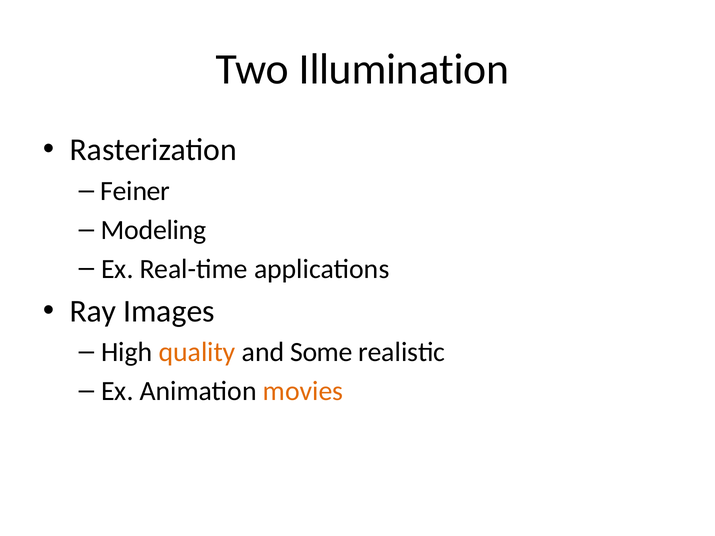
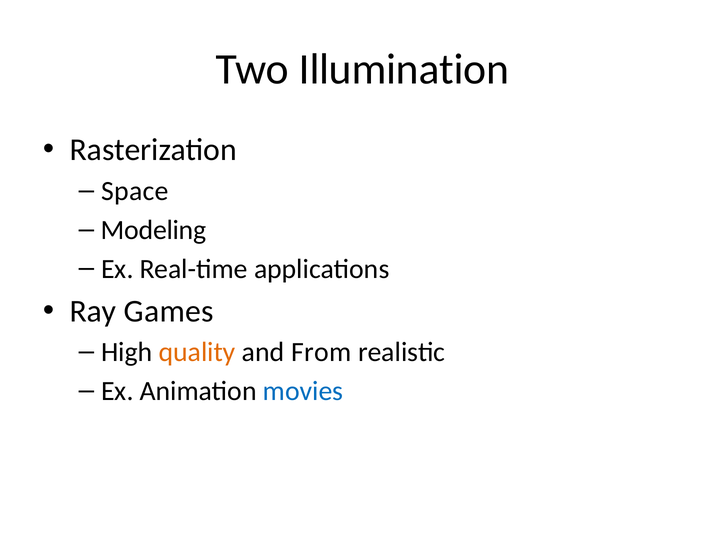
Feiner: Feiner -> Space (135, 191)
Images: Images -> Games (169, 311)
Some: Some -> From (321, 352)
movies colour: orange -> blue (303, 391)
